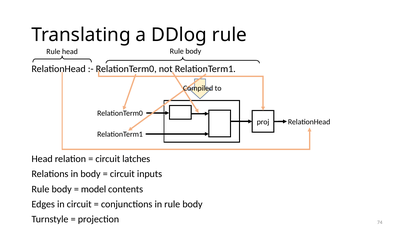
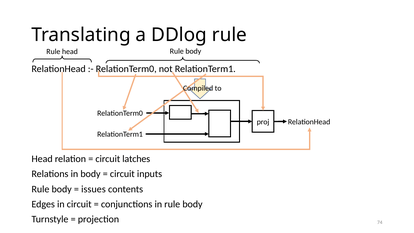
model: model -> issues (93, 189)
